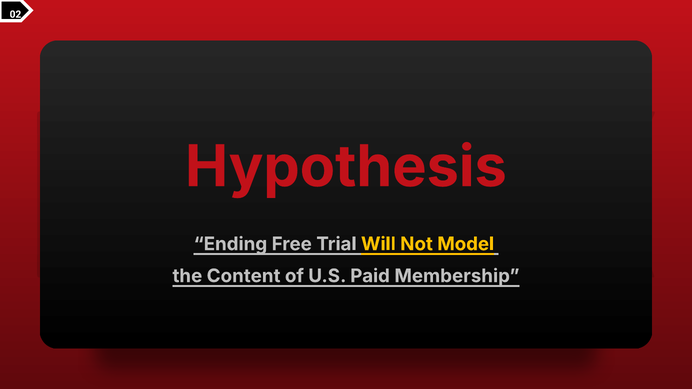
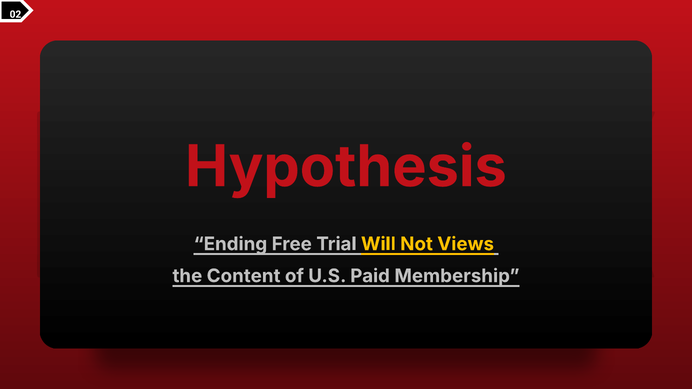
Model: Model -> Views (466, 244)
